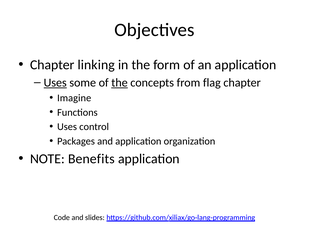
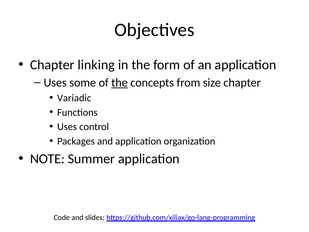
Uses underline: present -> none (55, 83)
flag: flag -> size (212, 83)
Imagine: Imagine -> Variadic (74, 98)
Benefits: Benefits -> Summer (91, 159)
